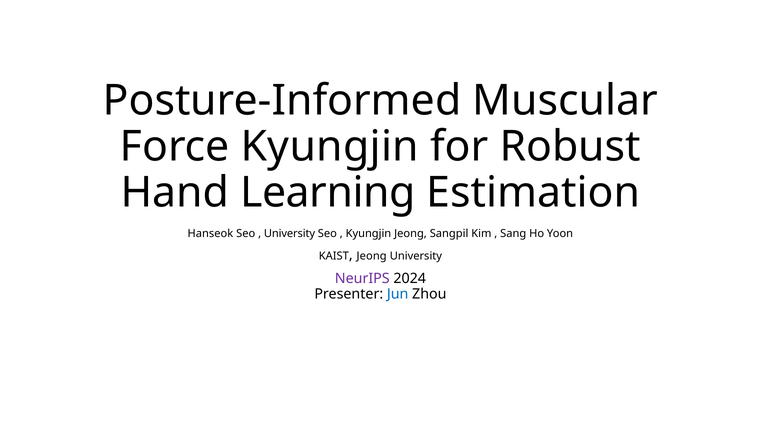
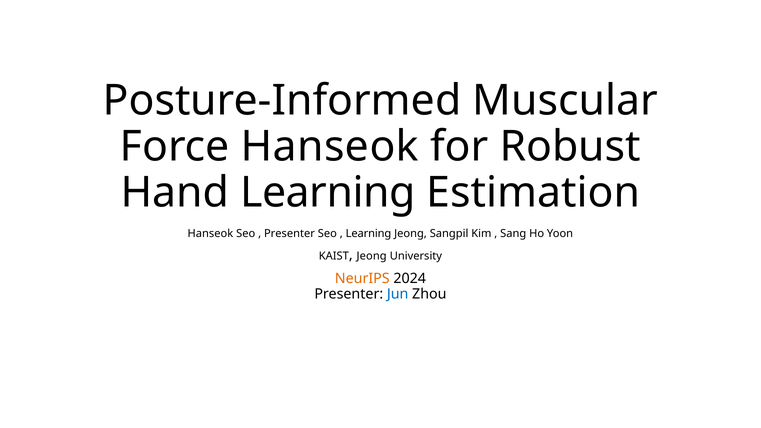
Force Kyungjin: Kyungjin -> Hanseok (330, 147)
University: University -> Presenter (289, 234)
Kyungjin: Kyungjin -> Learning (368, 234)
NeurIPS colour: purple -> orange (362, 279)
